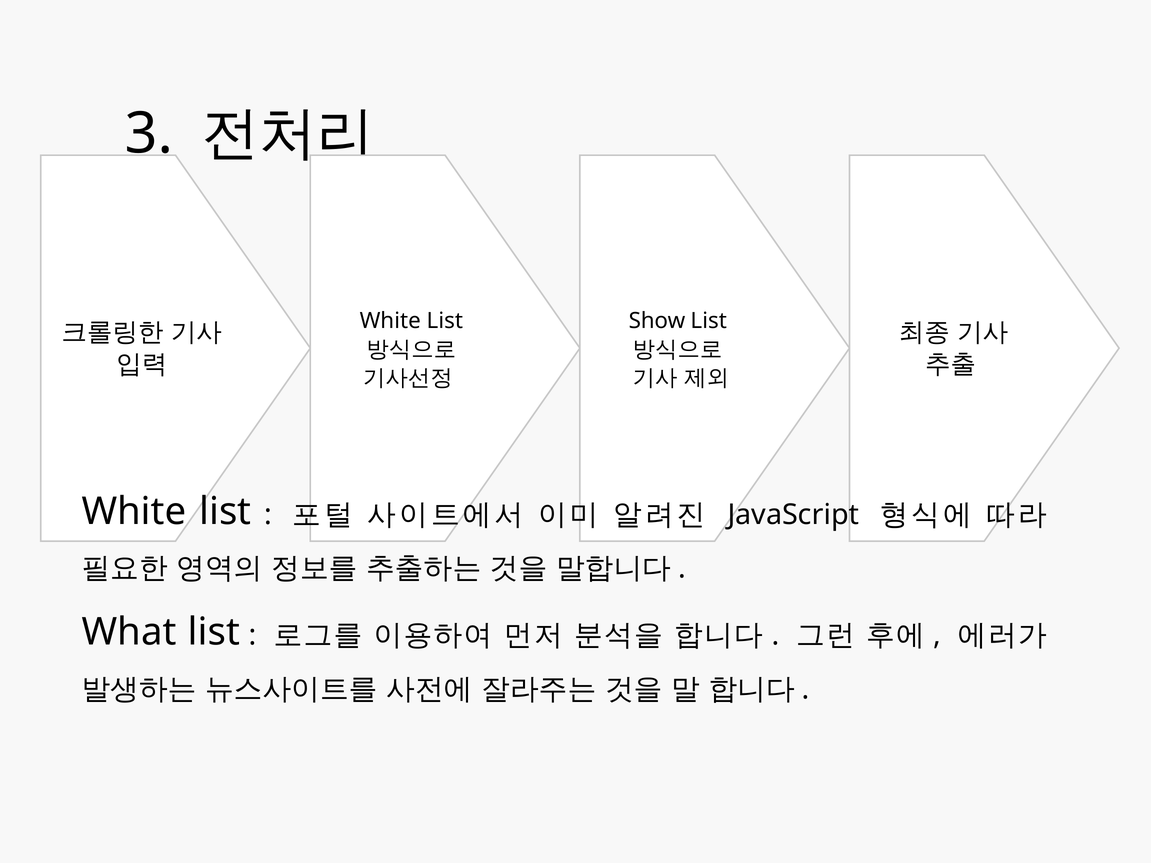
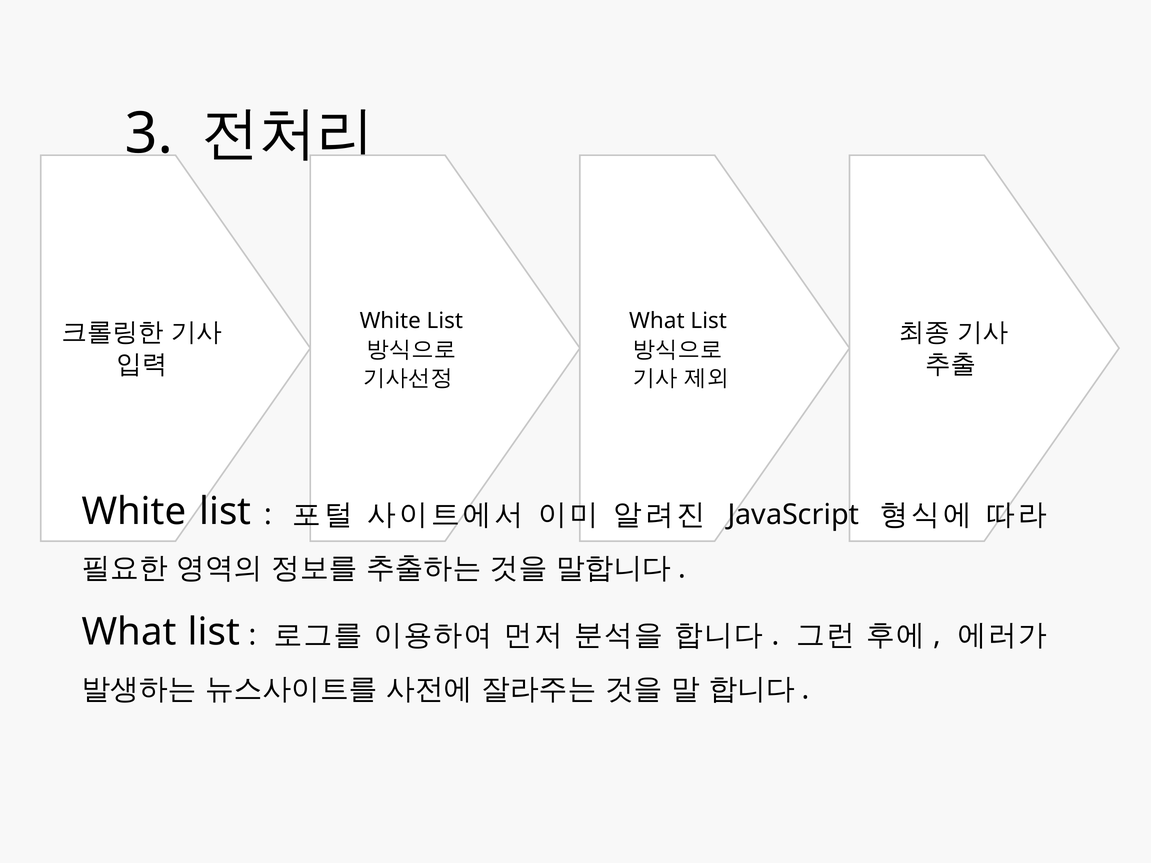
Show: Show -> What (657, 321)
